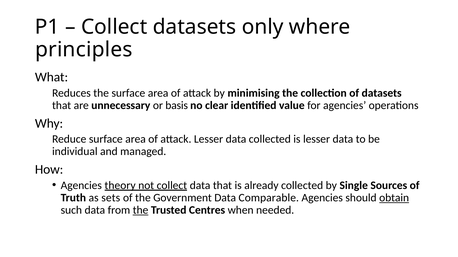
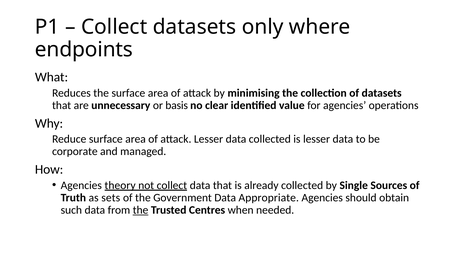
principles: principles -> endpoints (84, 50)
individual: individual -> corporate (75, 152)
Comparable: Comparable -> Appropriate (269, 198)
obtain underline: present -> none (394, 198)
